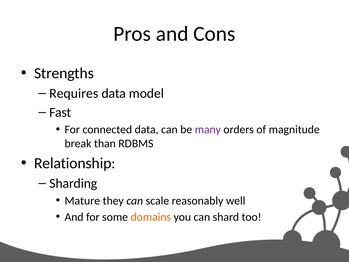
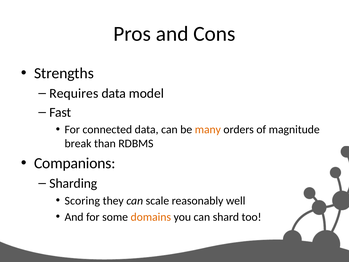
many colour: purple -> orange (208, 130)
Relationship: Relationship -> Companions (75, 163)
Mature: Mature -> Scoring (82, 200)
